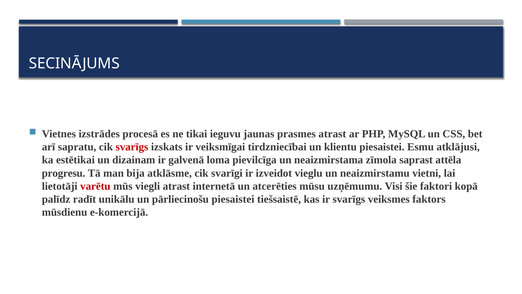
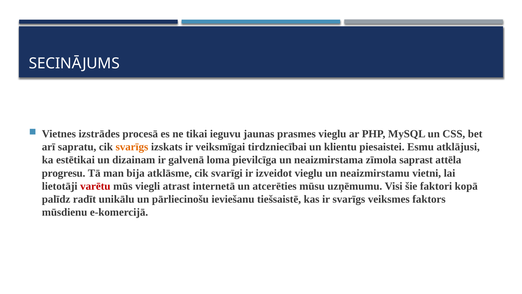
prasmes atrast: atrast -> vieglu (332, 134)
svarīgs colour: red -> orange (132, 147)
pārliecinošu piesaistei: piesaistei -> ieviešanu (233, 199)
